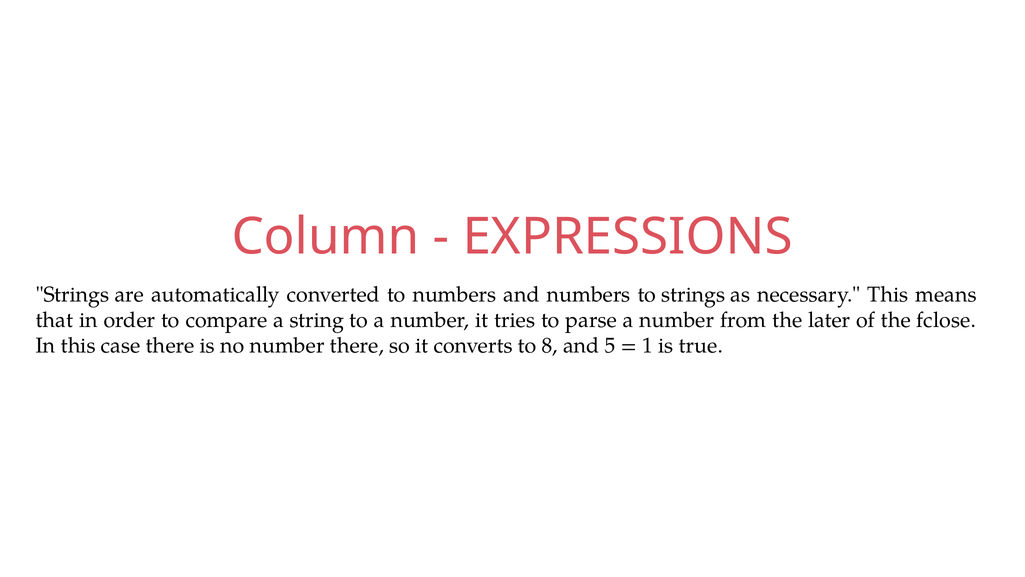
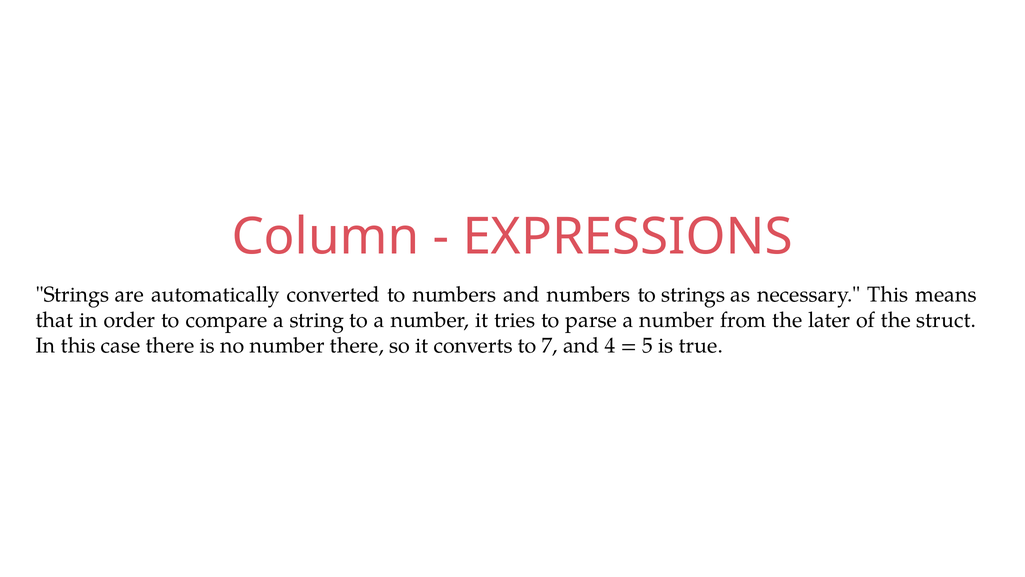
fclose: fclose -> struct (946, 320)
8: 8 -> 7 (550, 346)
5: 5 -> 4 (610, 346)
1: 1 -> 5 (648, 346)
